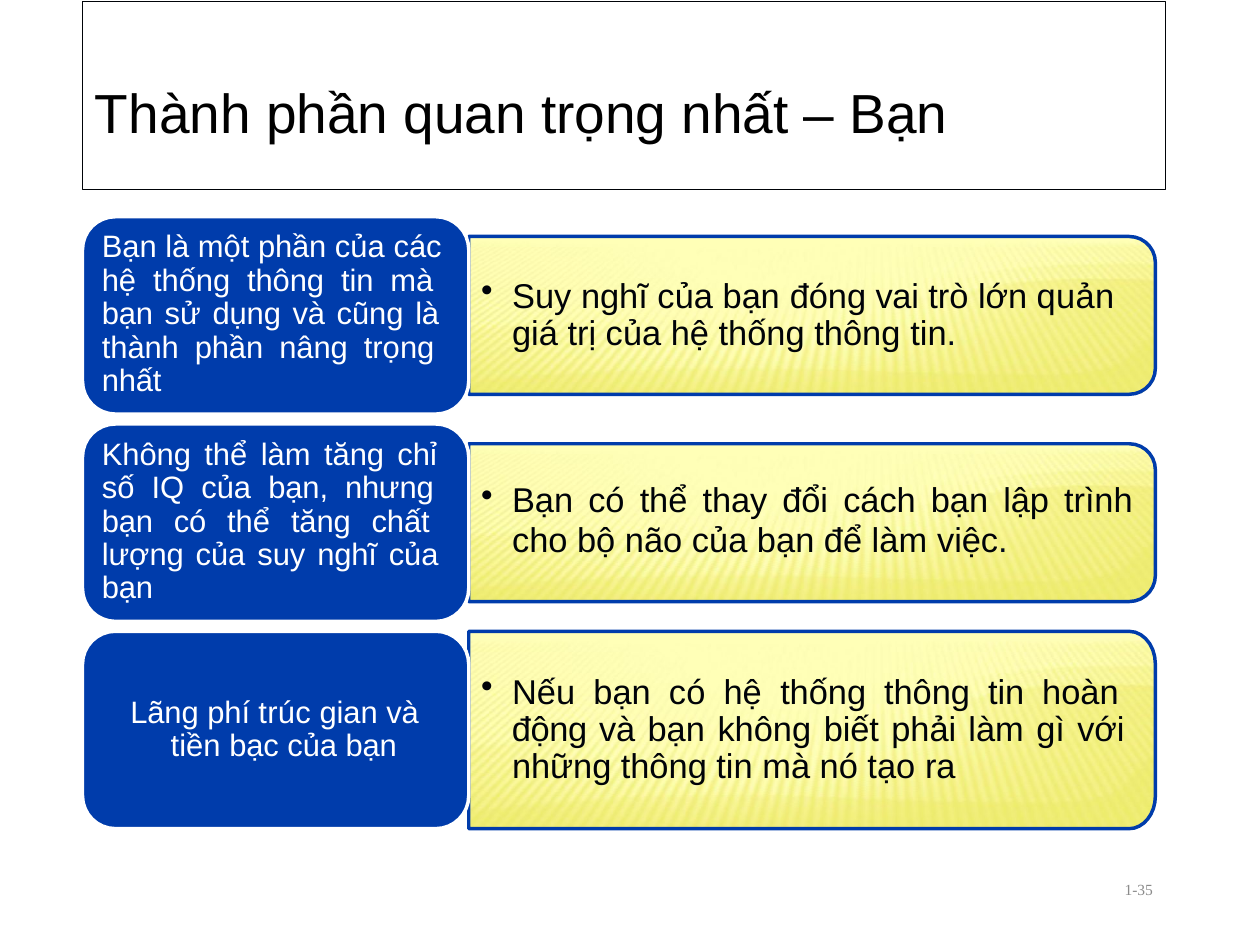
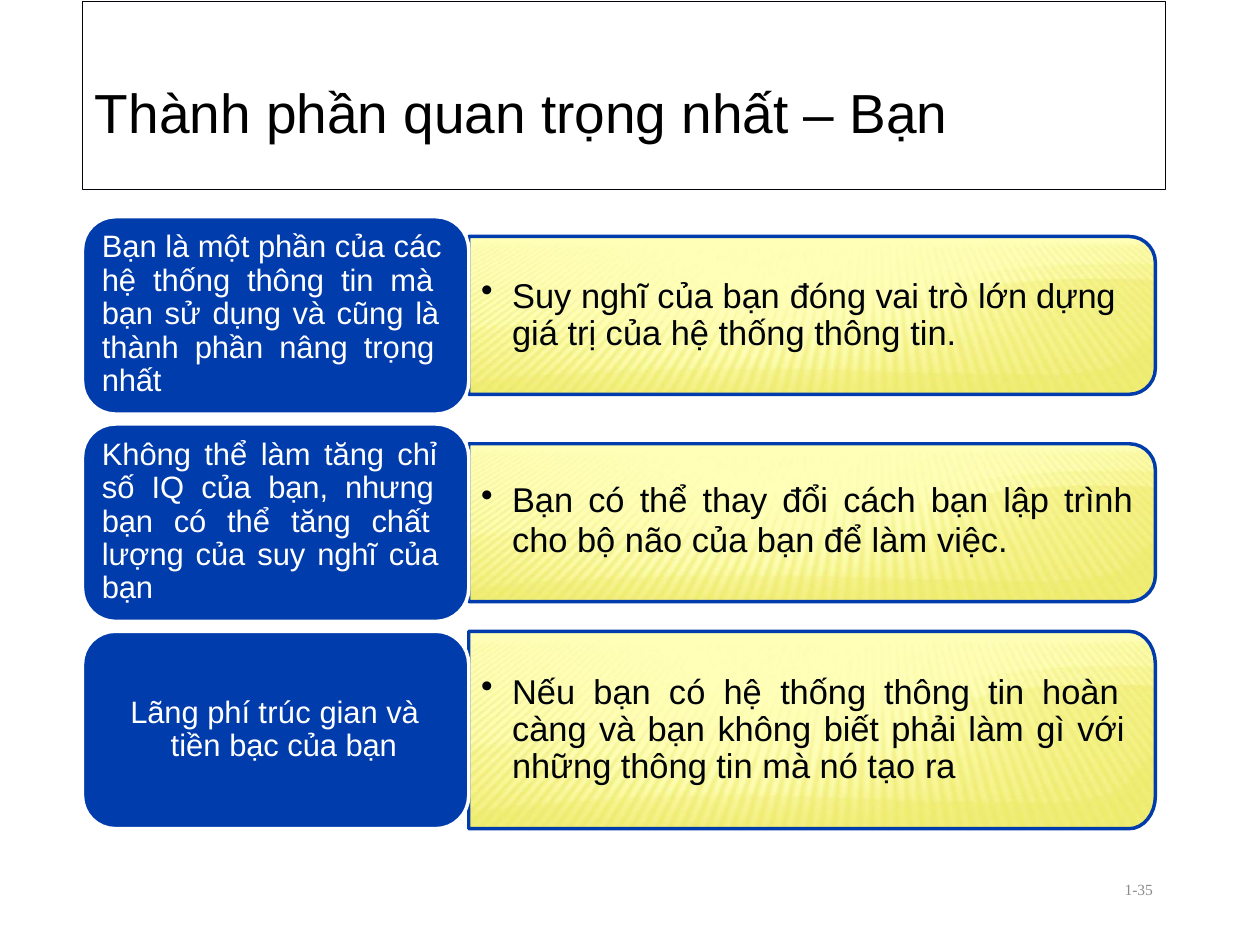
quản: quản -> dựng (1076, 297)
động: động -> càng (549, 730)
